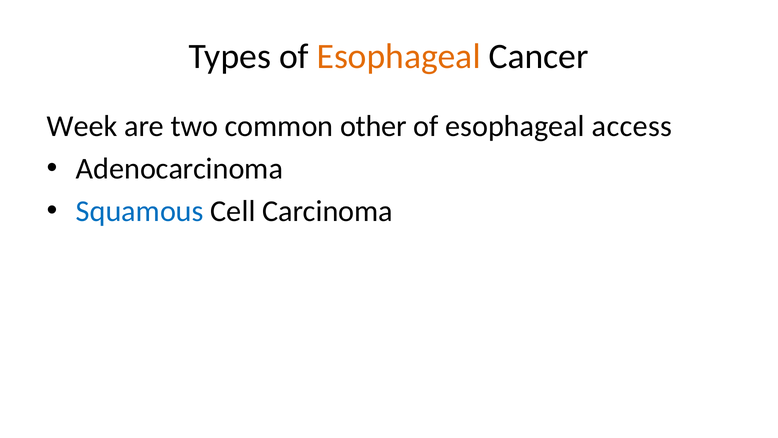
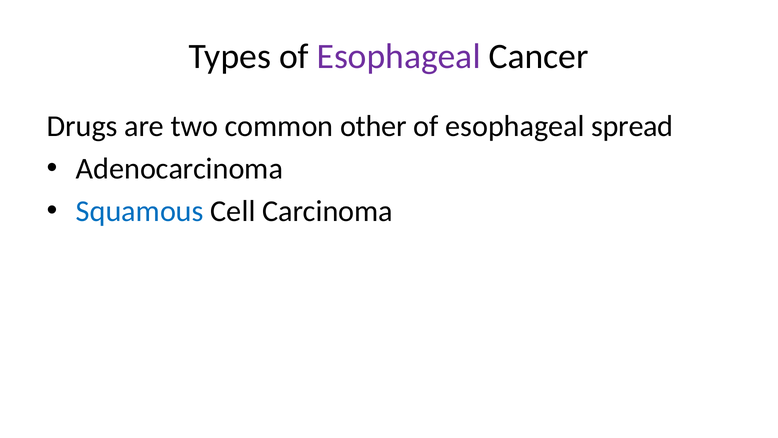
Esophageal colour: orange -> purple (399, 56)
Week: Week -> Drugs (82, 126)
access: access -> spread (632, 126)
